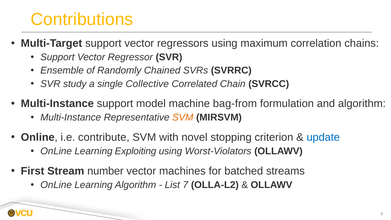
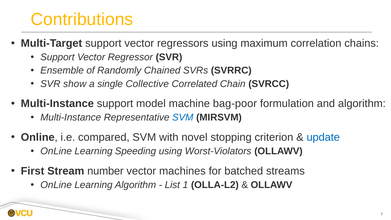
study: study -> show (75, 84)
bag-from: bag-from -> bag-poor (235, 104)
SVM colour: orange -> blue (183, 117)
contribute: contribute -> compared (104, 137)
Exploiting: Exploiting -> Speeding (135, 151)
List 7: 7 -> 1 (185, 185)
